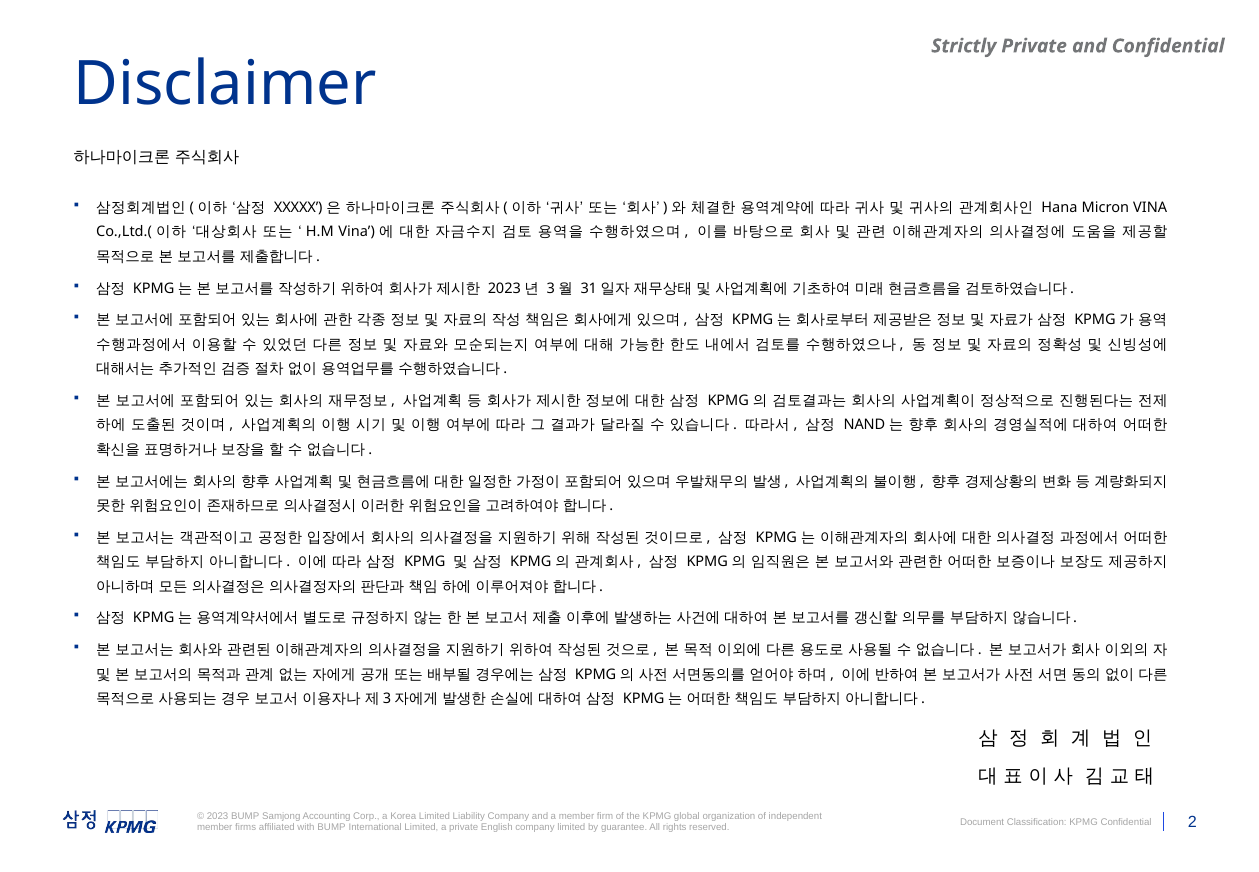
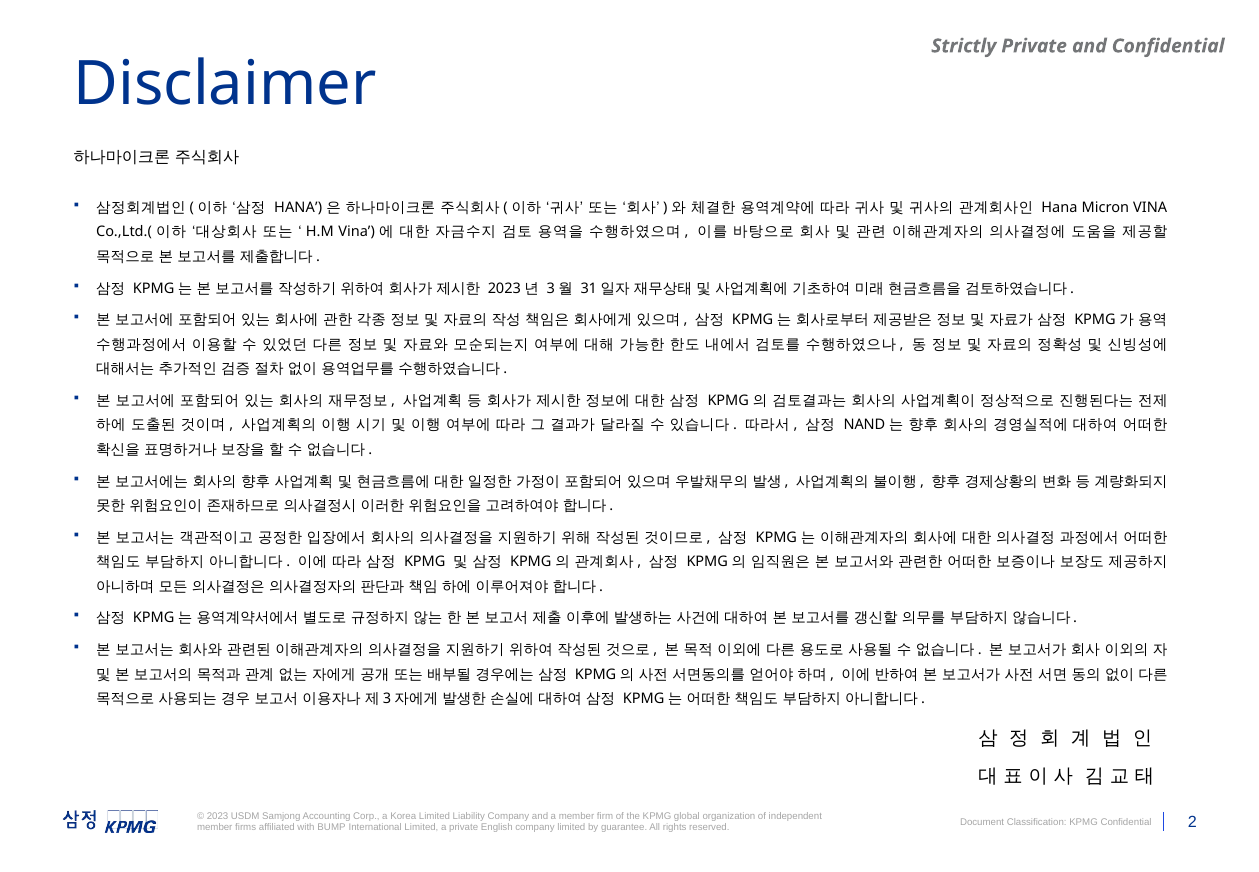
XXXXX: XXXXX -> HANA (298, 208)
BUMP: BUMP -> USDM (245, 816)
